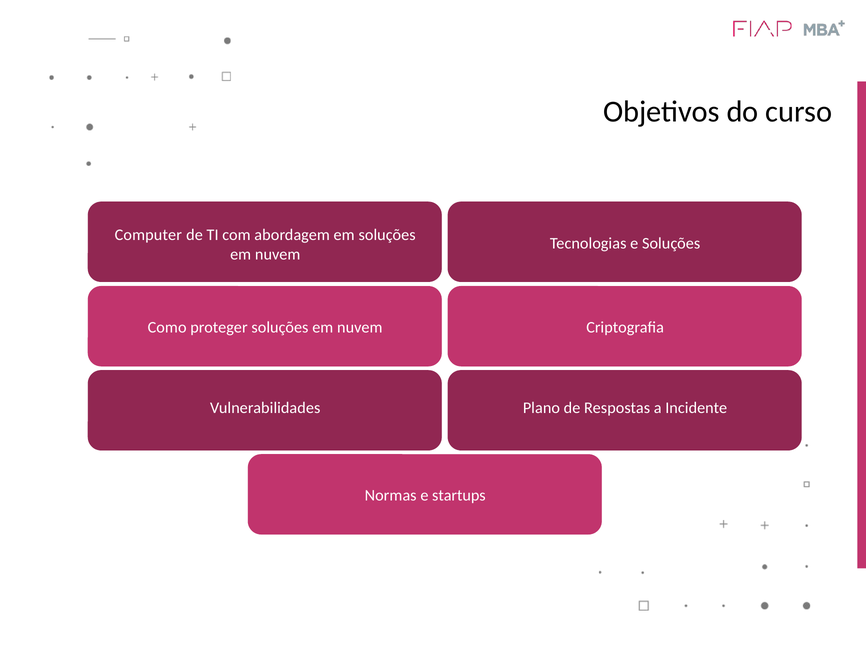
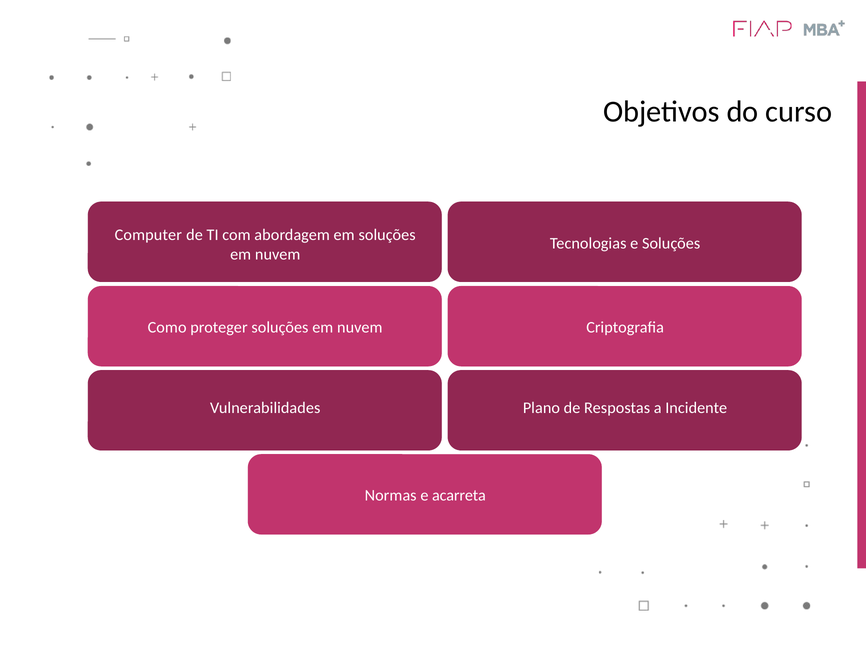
startups: startups -> acarreta (459, 495)
